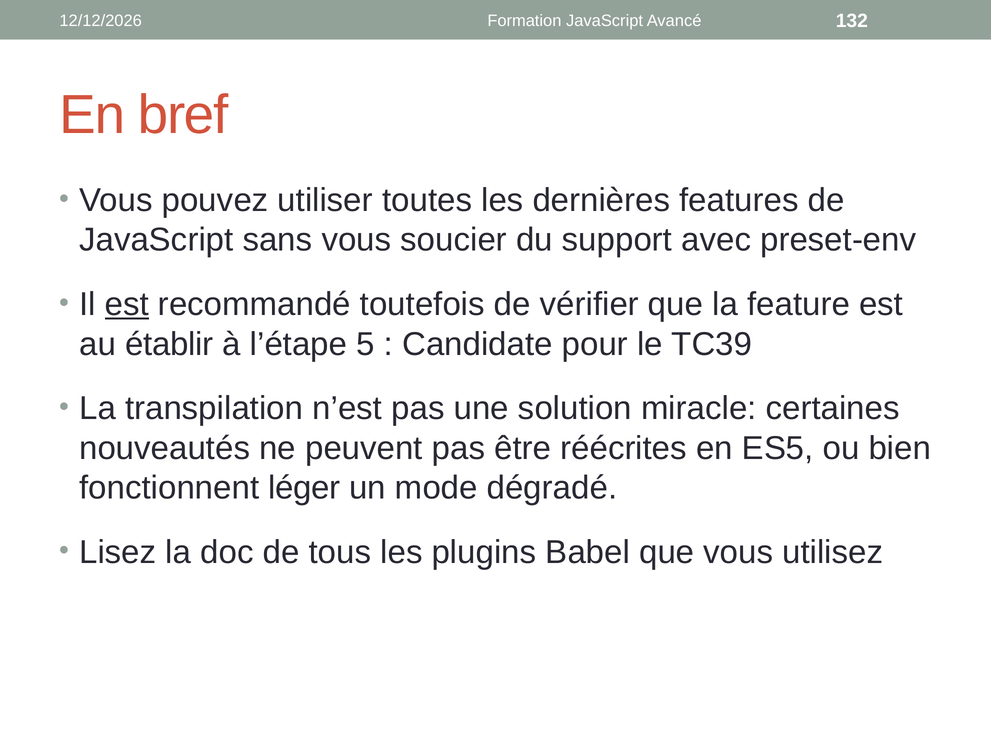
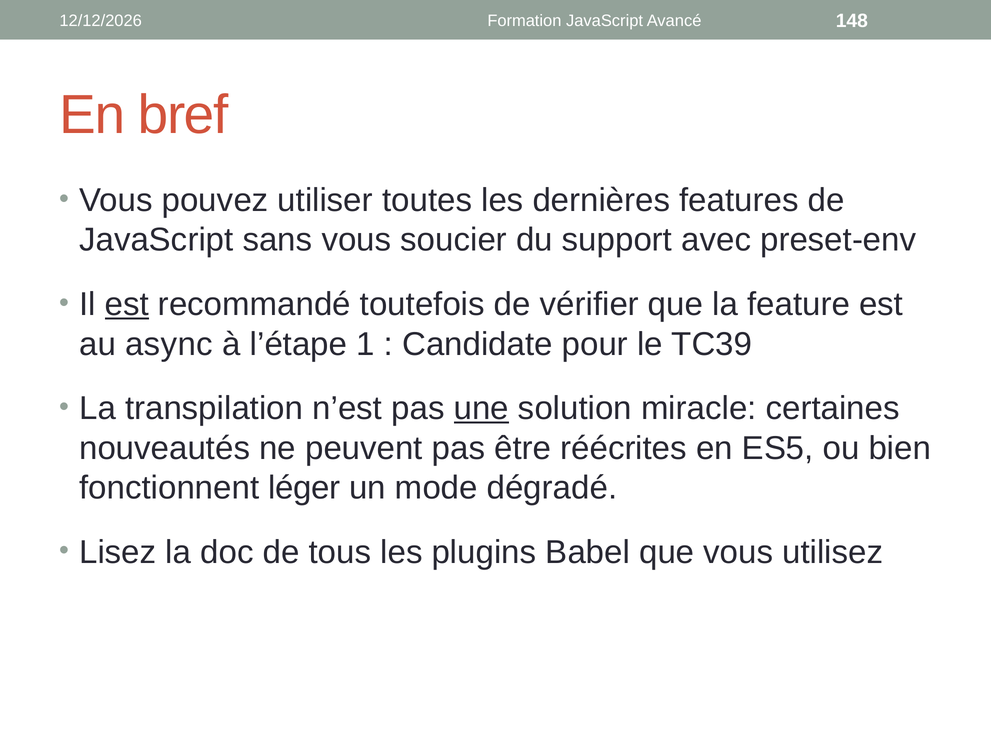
132: 132 -> 148 (852, 21)
établir: établir -> async (169, 344)
5: 5 -> 1 (366, 344)
une underline: none -> present (481, 409)
